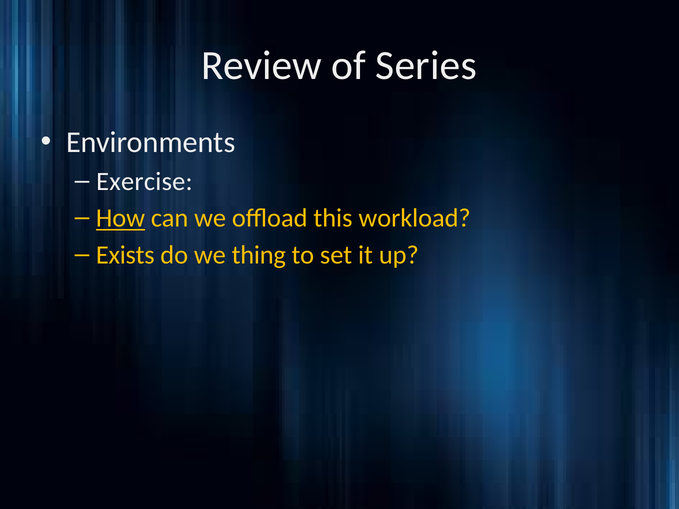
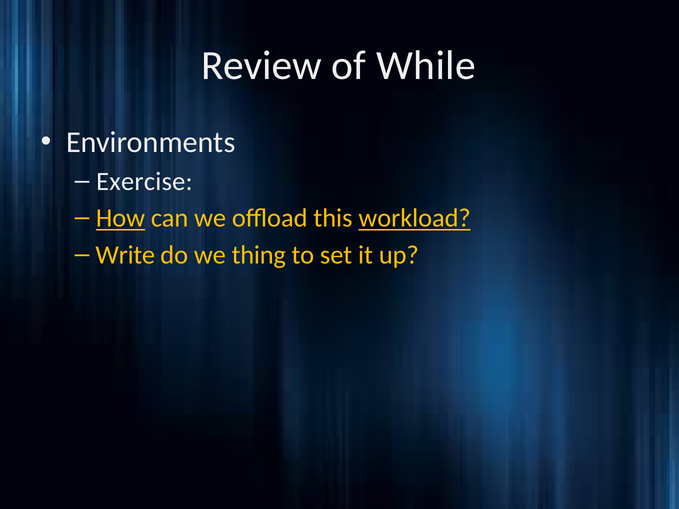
Series: Series -> While (426, 66)
workload underline: none -> present (415, 218)
Exists: Exists -> Write (125, 255)
